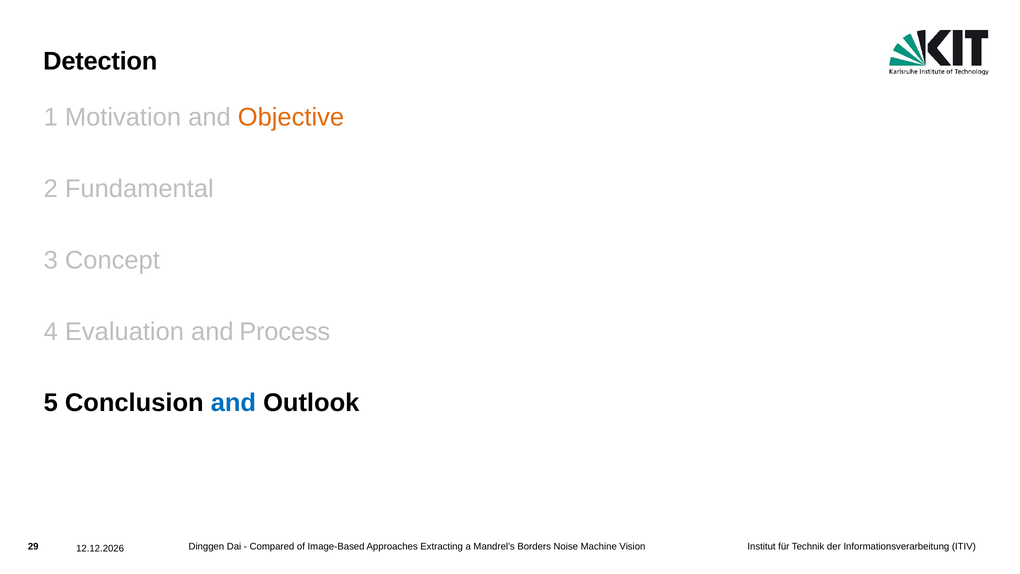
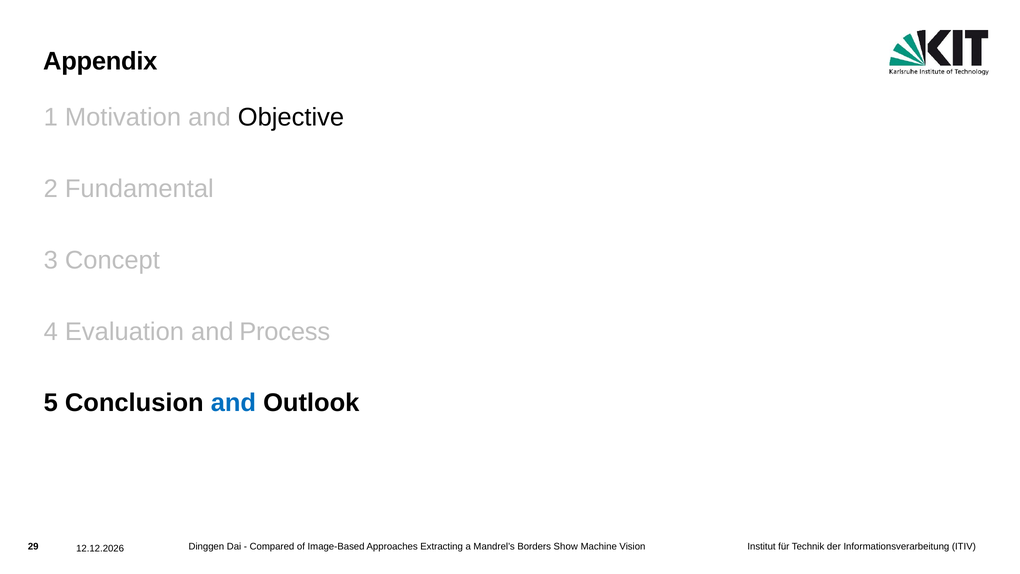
Detection: Detection -> Appendix (100, 61)
Objective colour: orange -> black (291, 117)
Noise: Noise -> Show (566, 546)
